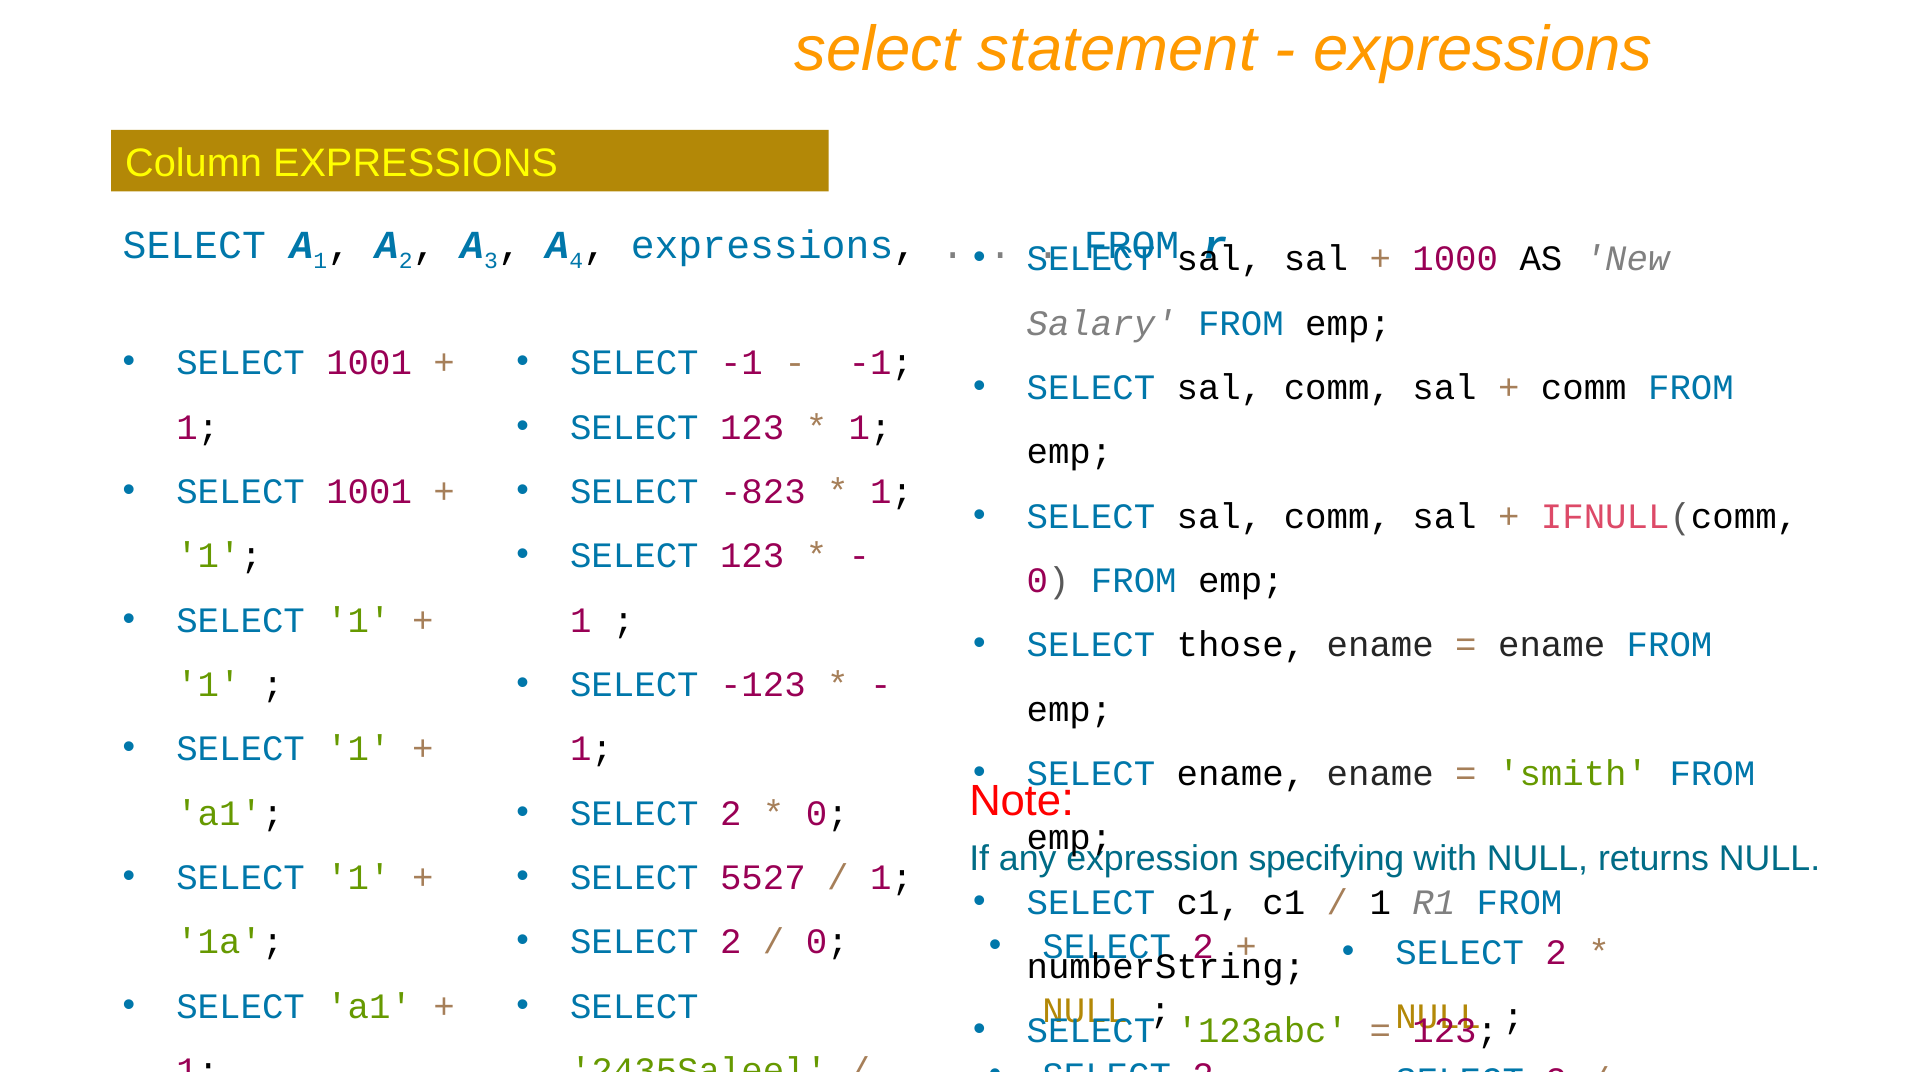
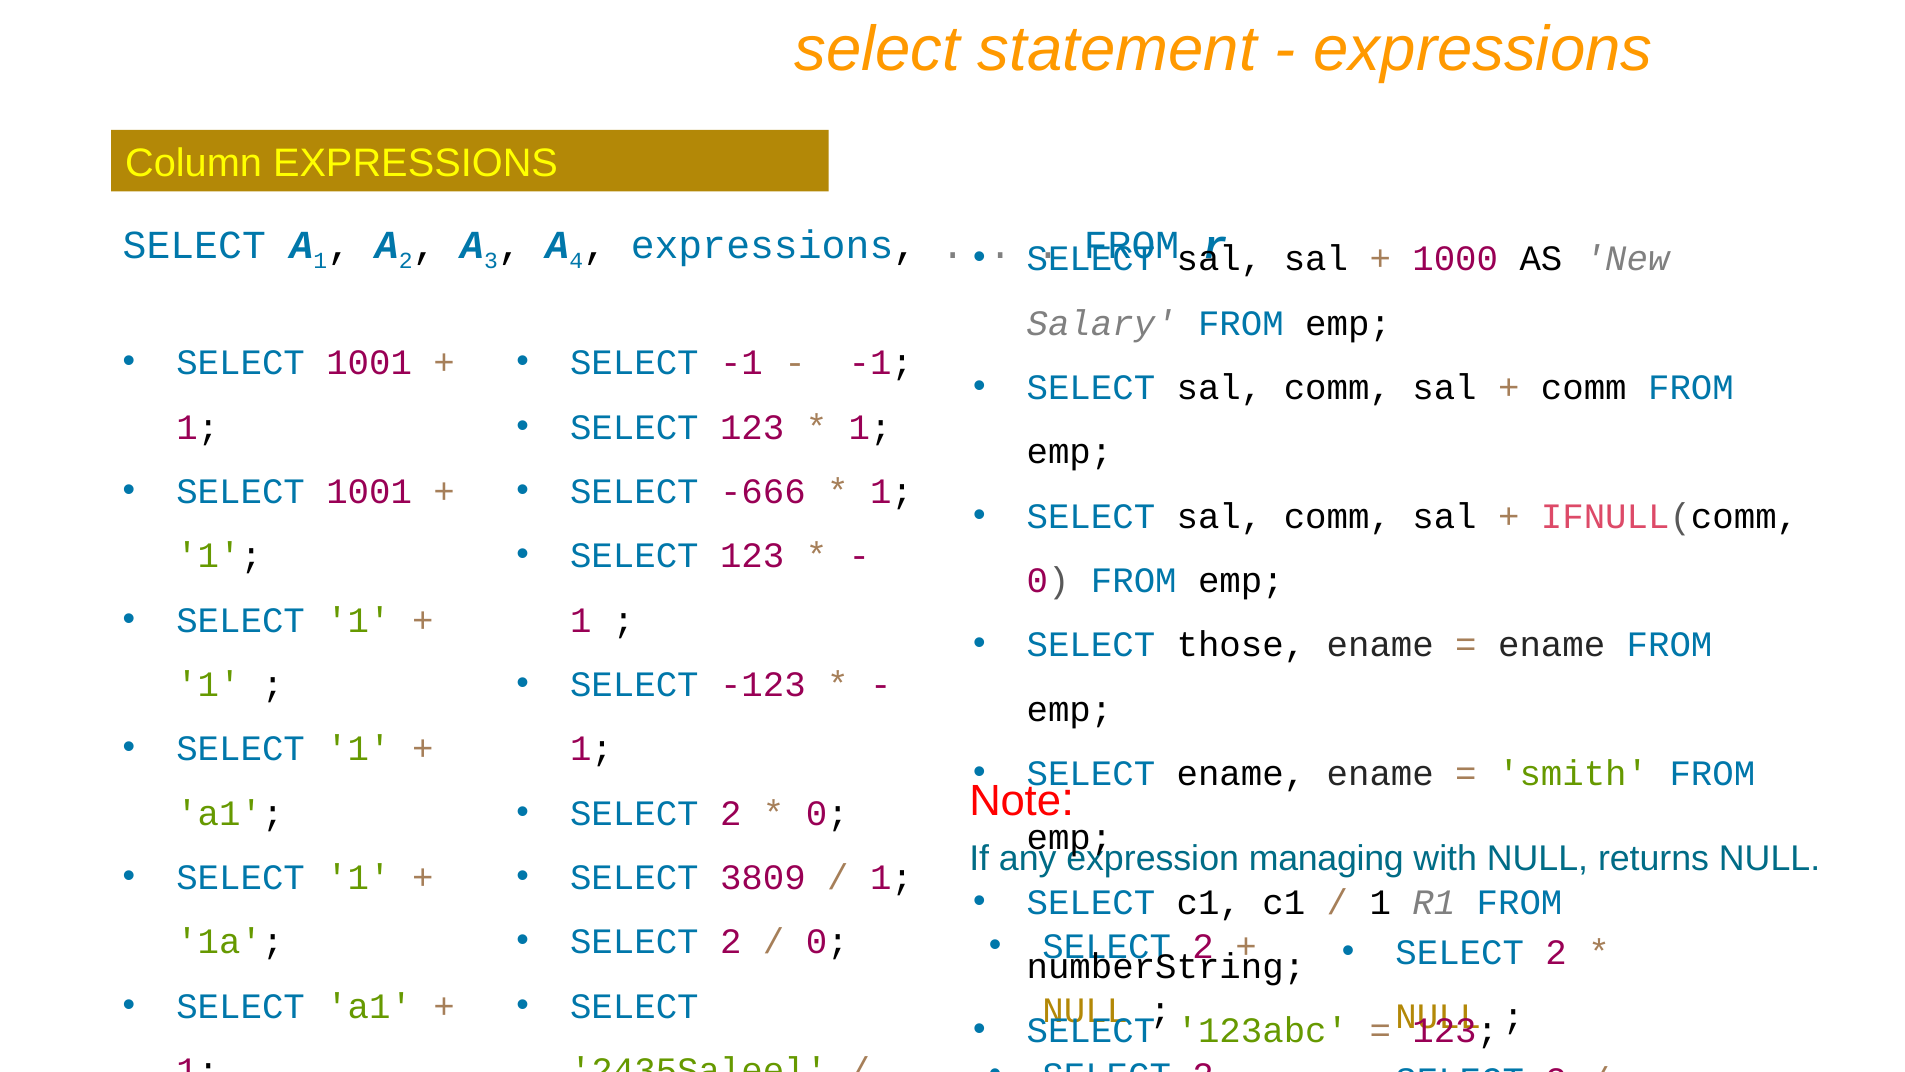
-823: -823 -> -666 (763, 492)
specifying: specifying -> managing (1326, 858)
5527: 5527 -> 3809 (763, 877)
